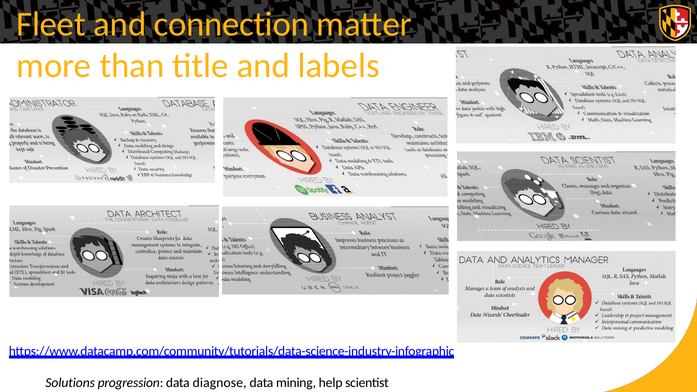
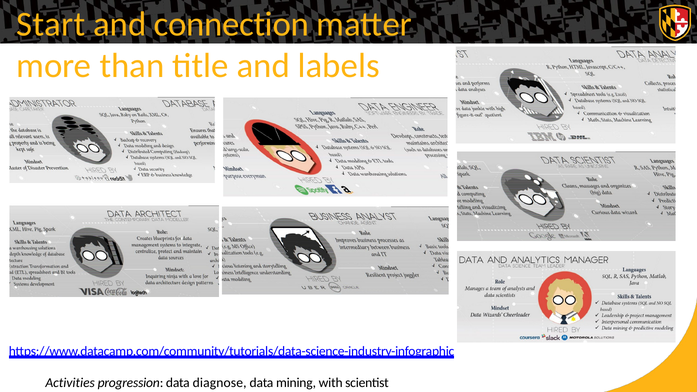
Fleet: Fleet -> Start (51, 24)
Solutions: Solutions -> Activities (70, 383)
help: help -> with (331, 383)
